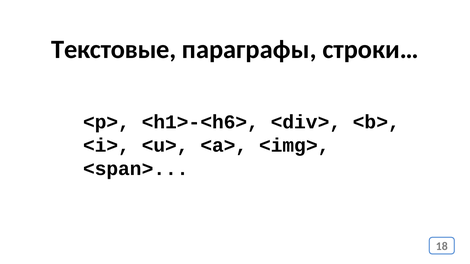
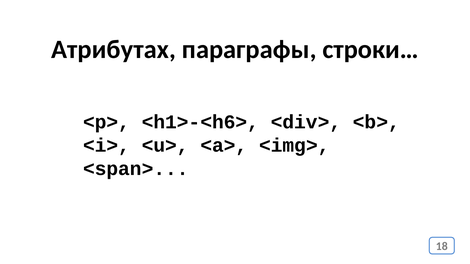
Текстовые: Текстовые -> Атрибутах (114, 49)
